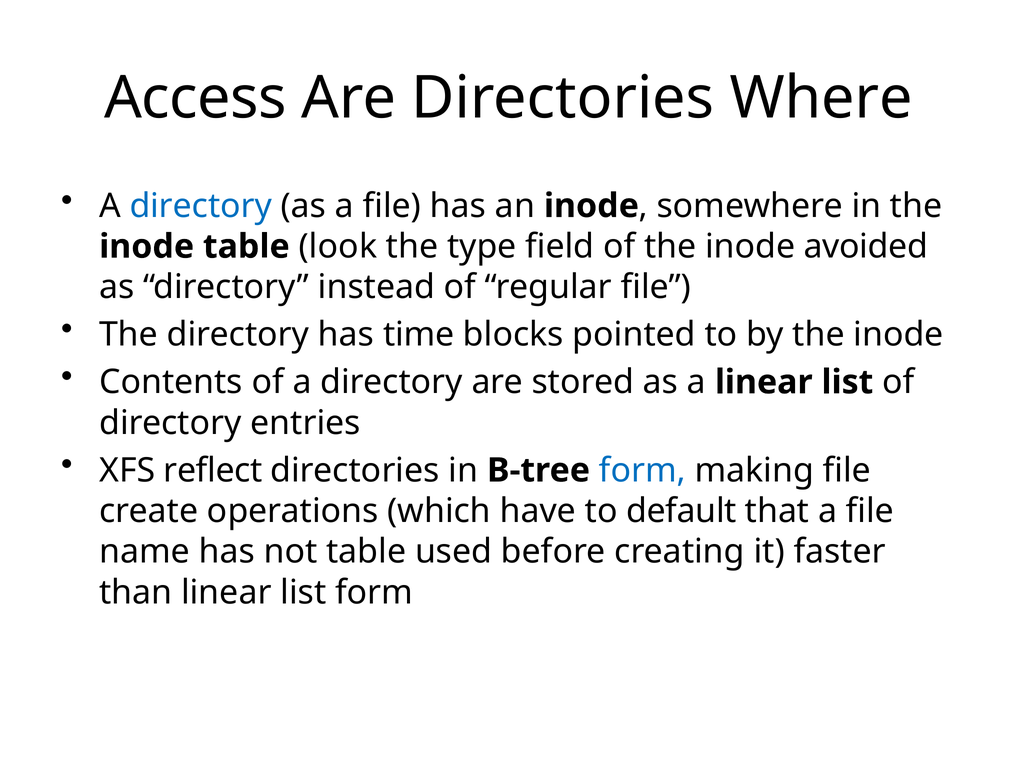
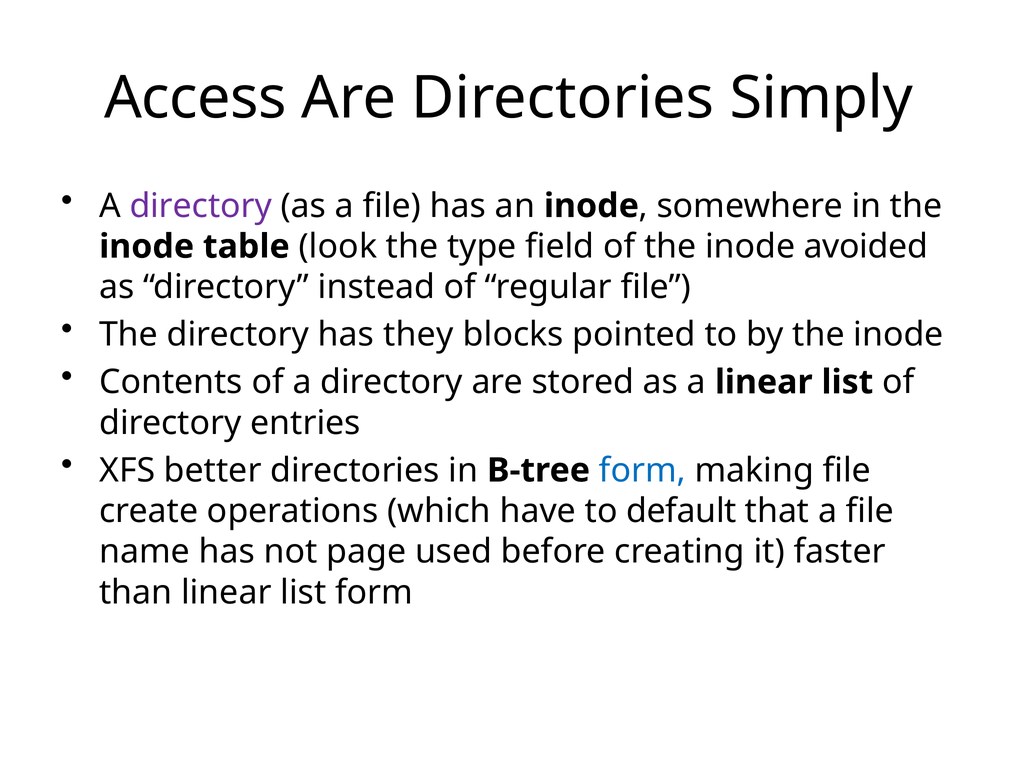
Where: Where -> Simply (821, 98)
directory colour: blue -> purple (201, 206)
time: time -> they (418, 335)
reflect: reflect -> better (213, 470)
not table: table -> page (366, 552)
